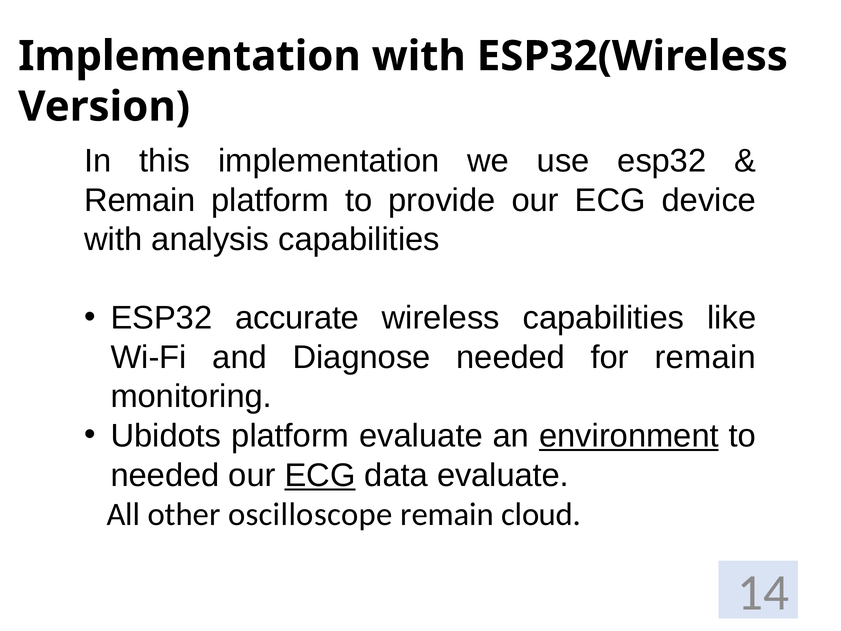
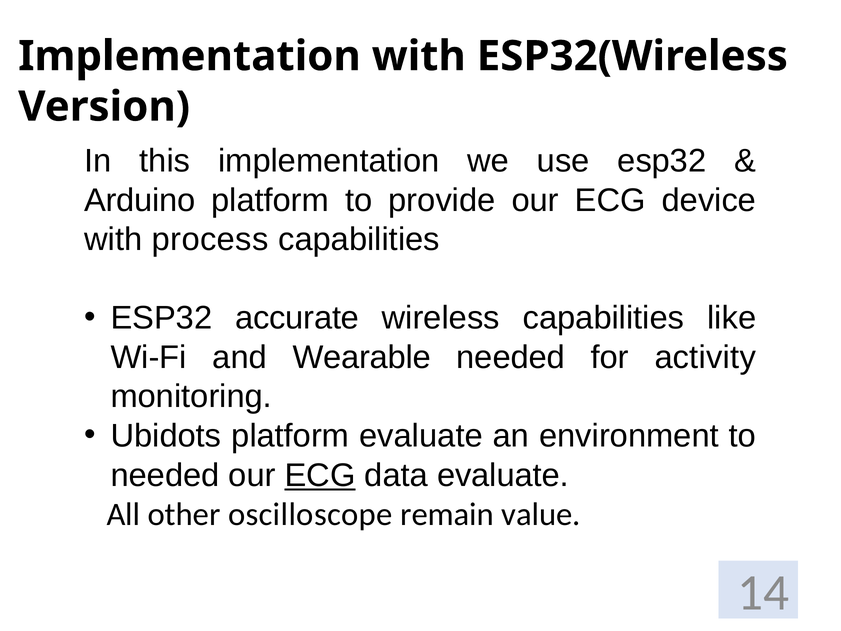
Remain: Remain -> Arduino (140, 200)
analysis: analysis -> process (210, 239)
Diagnose: Diagnose -> Wearable (362, 357)
for remain: remain -> activity (705, 357)
environment underline: present -> none (629, 436)
cloud: cloud -> value (541, 514)
